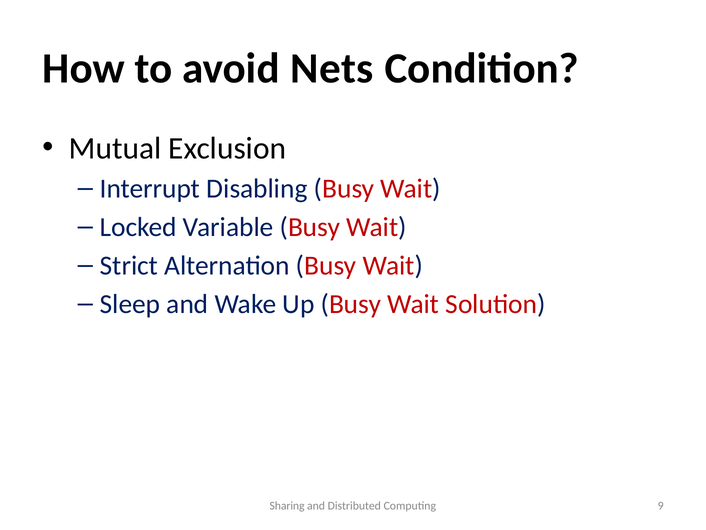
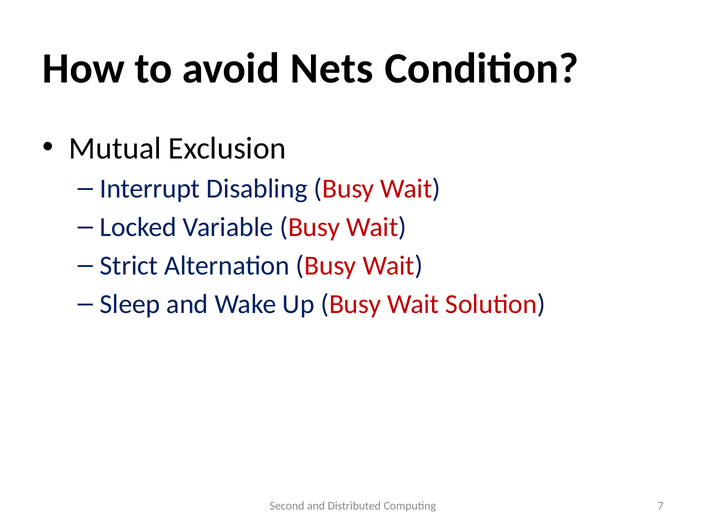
Sharing: Sharing -> Second (287, 506)
9: 9 -> 7 (661, 506)
